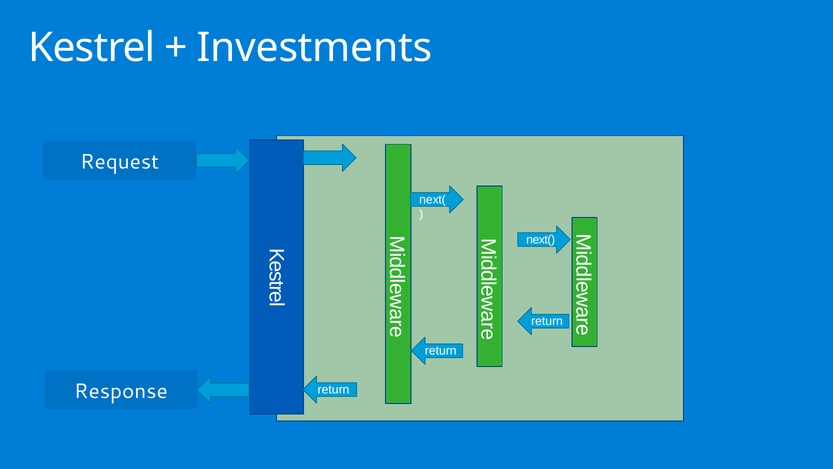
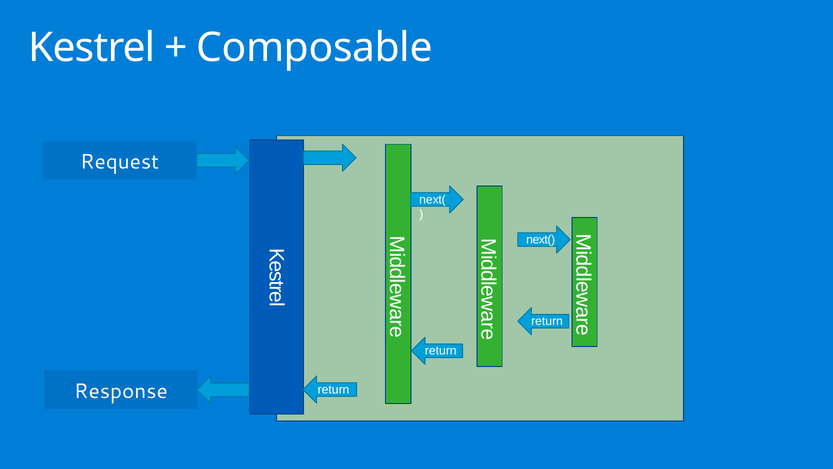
Investments: Investments -> Composable (315, 48)
